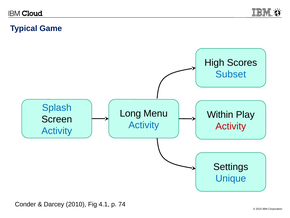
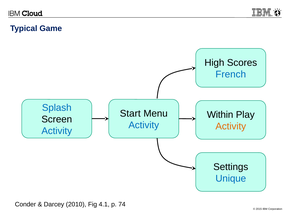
Subset: Subset -> French (231, 74)
Long: Long -> Start (130, 113)
Activity colour: red -> orange (231, 126)
